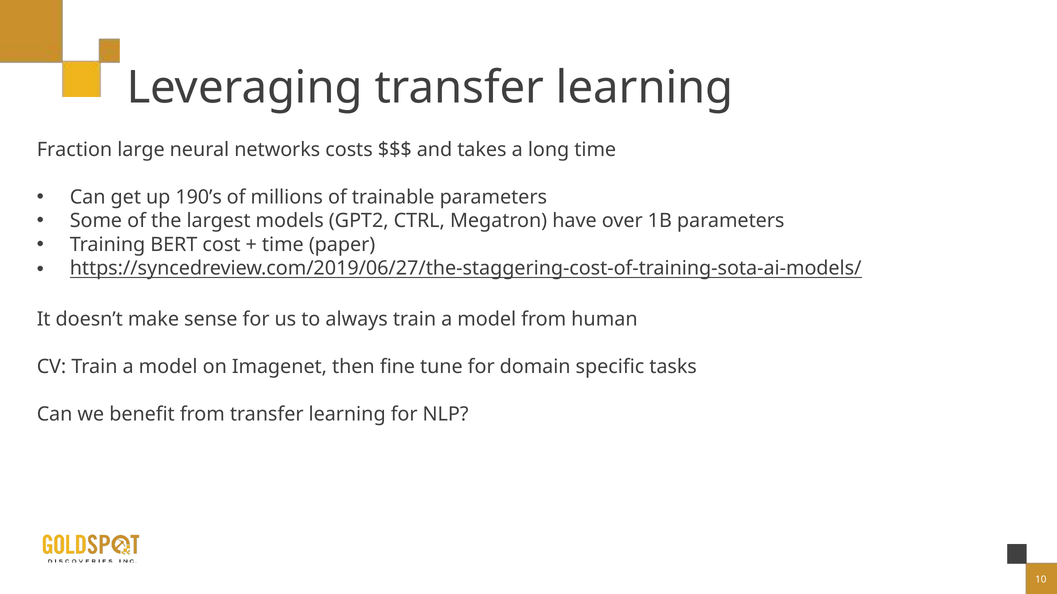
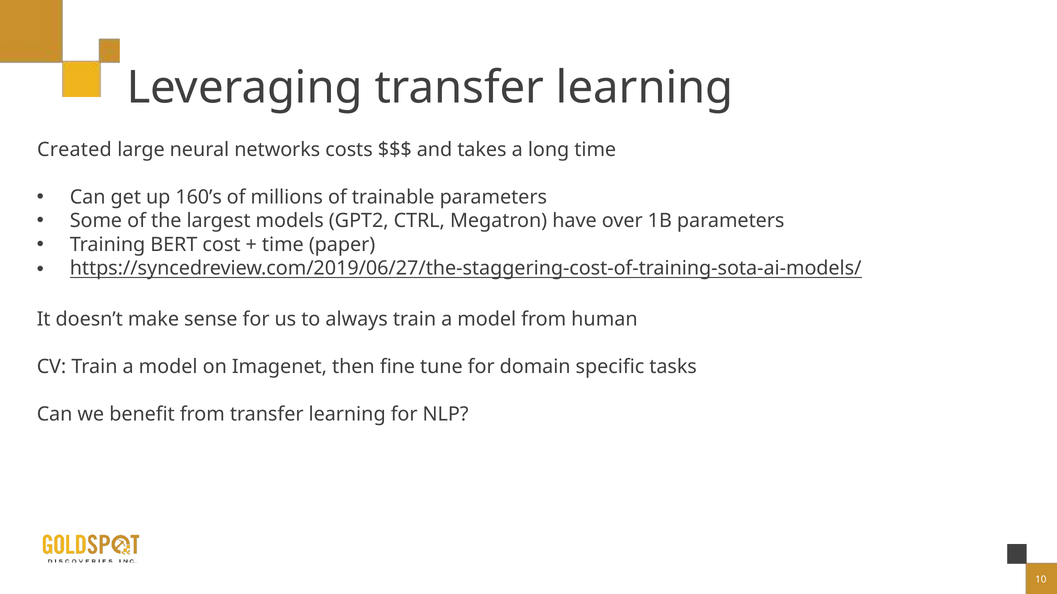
Fraction: Fraction -> Created (74, 150)
190’s: 190’s -> 160’s (199, 197)
